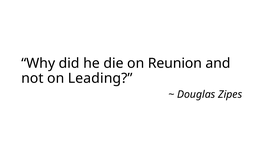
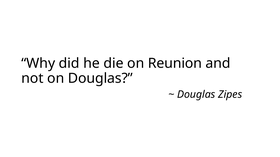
on Leading: Leading -> Douglas (100, 79)
